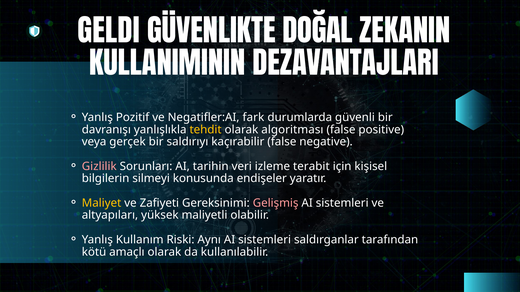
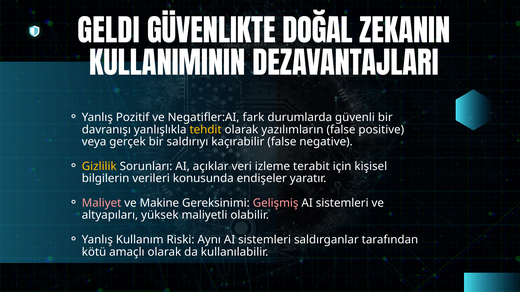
algoritması: algoritması -> yazılımların (292, 130)
Gizlilik colour: pink -> yellow (99, 167)
tarihin: tarihin -> açıklar (211, 167)
silmeyi: silmeyi -> verileri (151, 179)
Maliyet colour: yellow -> pink (102, 203)
Zafiyeti: Zafiyeti -> Makine (159, 203)
